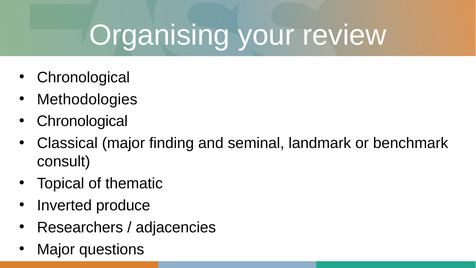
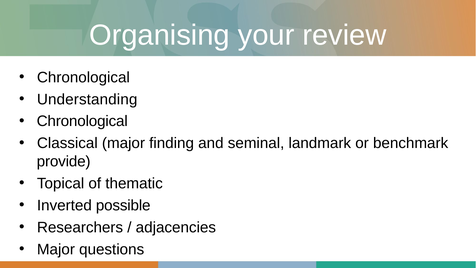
Methodologies: Methodologies -> Understanding (87, 99)
consult: consult -> provide (64, 161)
produce: produce -> possible (123, 205)
